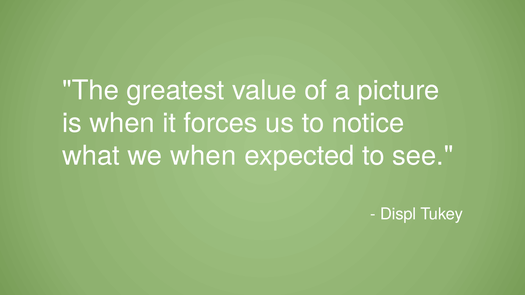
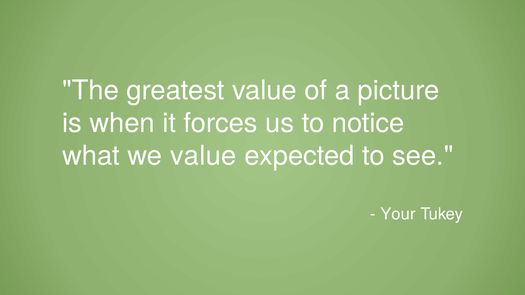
we when: when -> value (203, 156)
Displ: Displ -> Your (398, 214)
